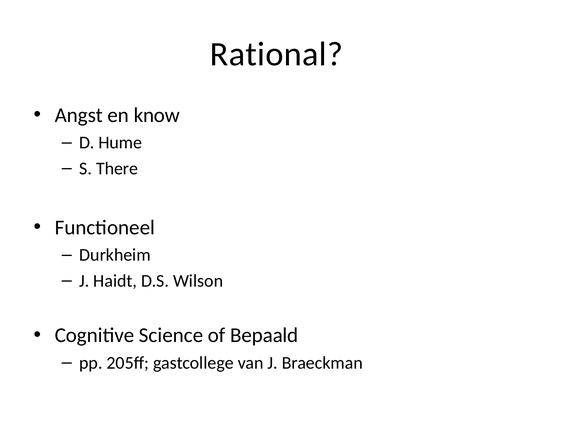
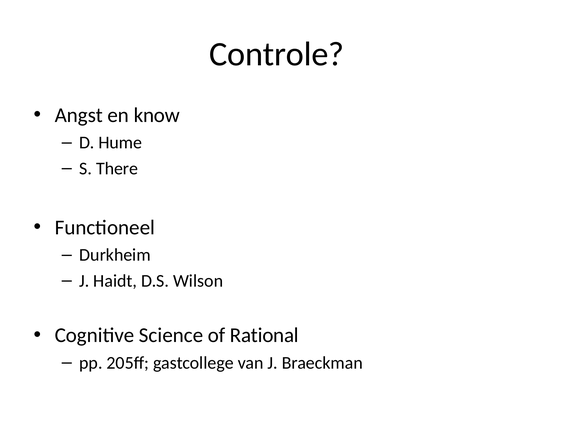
Rational: Rational -> Controle (277, 54)
Bepaald: Bepaald -> Rational (264, 335)
